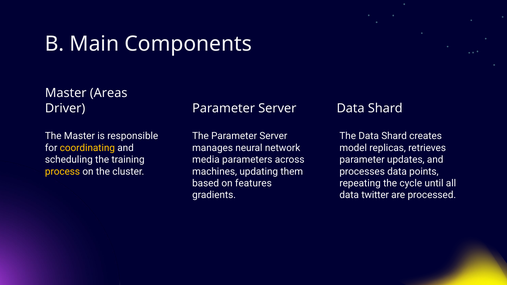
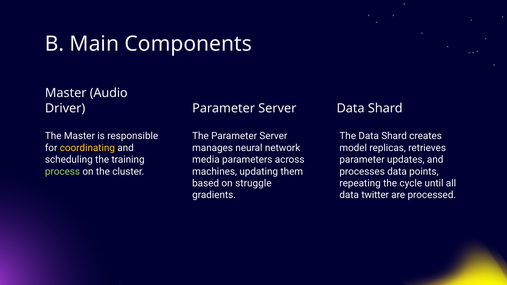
Areas: Areas -> Audio (109, 93)
process colour: yellow -> light green (62, 172)
features: features -> struggle (253, 183)
